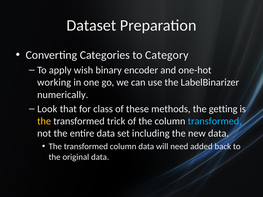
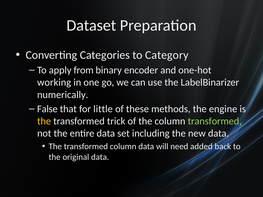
wish: wish -> from (84, 70)
Look: Look -> False (47, 109)
class: class -> little (103, 109)
getting: getting -> engine (223, 109)
transformed colour: light blue -> light green (215, 121)
